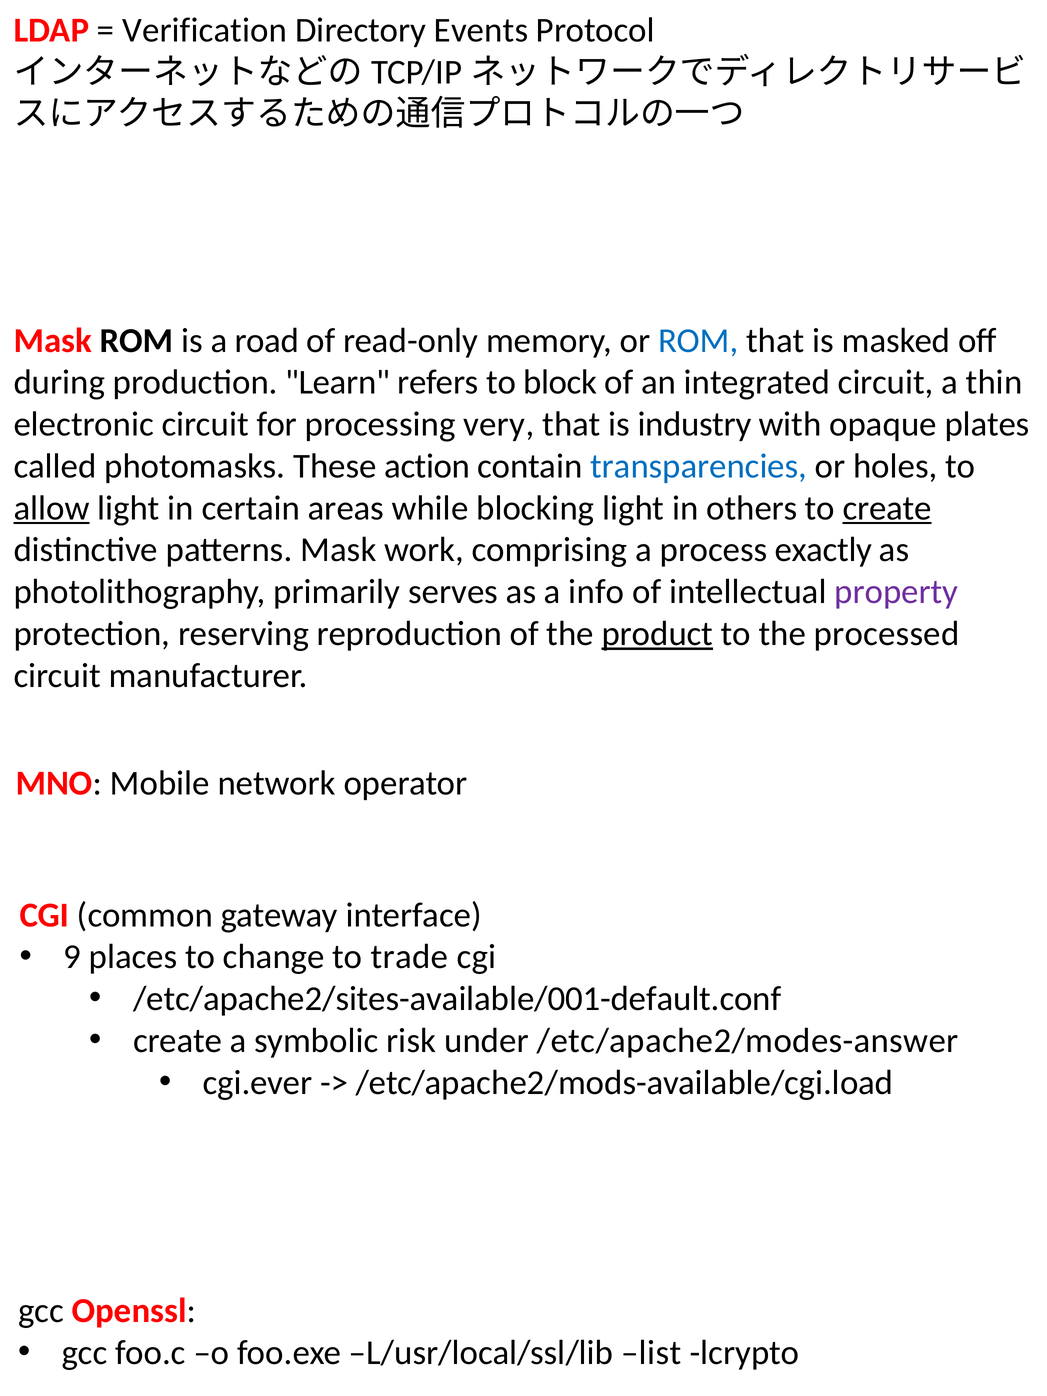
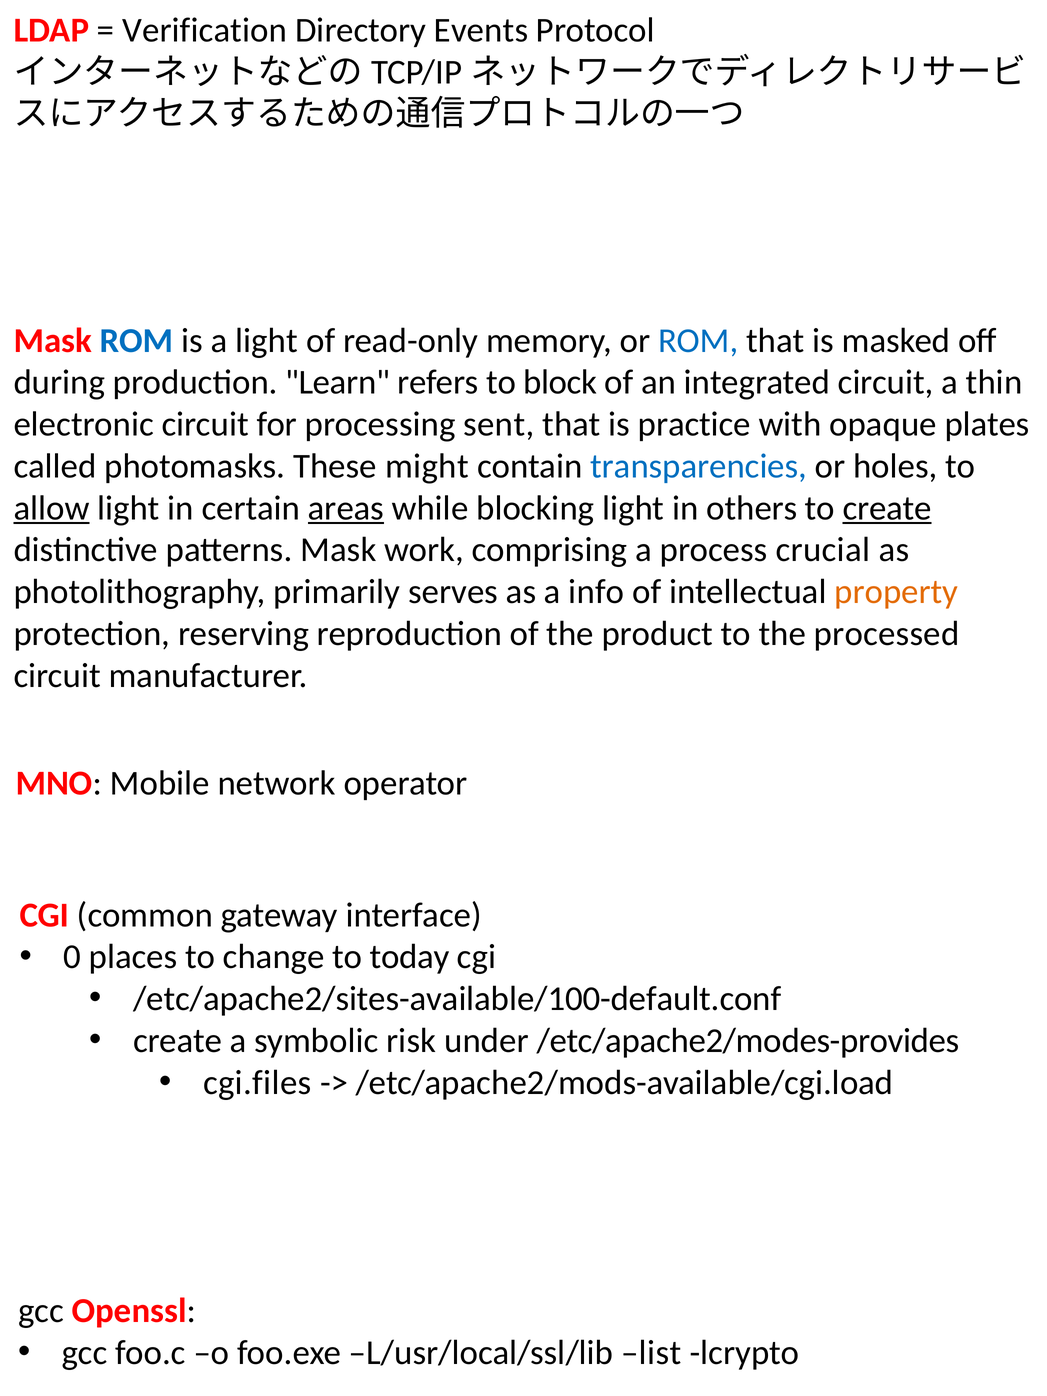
ROM colour: black -> blue (137, 341)
a road: road -> light (267, 341)
very: very -> sent (499, 424)
industry: industry -> practice (694, 424)
action: action -> might (427, 466)
areas underline: none -> present (346, 508)
exactly: exactly -> crucial (823, 550)
property colour: purple -> orange (896, 592)
product underline: present -> none (657, 634)
9: 9 -> 0 (72, 957)
trade: trade -> today (410, 957)
/etc/apache2/sites-available/001-default.conf: /etc/apache2/sites-available/001-default.conf -> /etc/apache2/sites-available/100-default.conf (457, 999)
/etc/apache2/modes-answer: /etc/apache2/modes-answer -> /etc/apache2/modes-provides (748, 1041)
cgi.ever: cgi.ever -> cgi.files (257, 1083)
